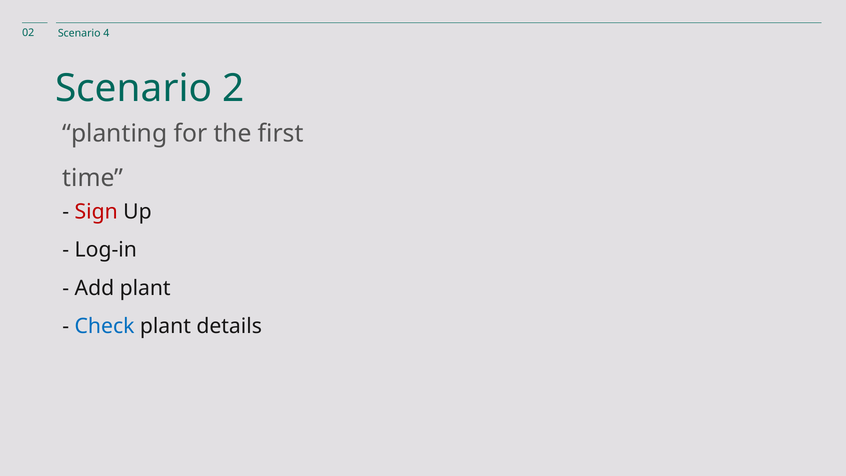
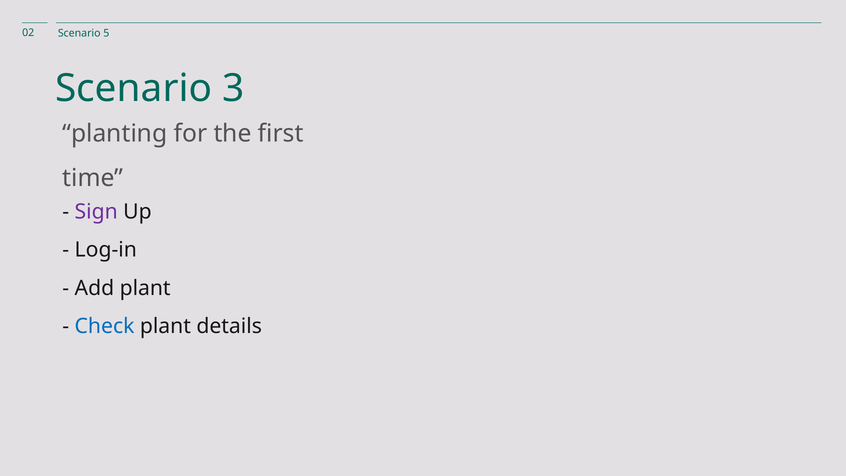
4: 4 -> 5 (106, 33)
2: 2 -> 3 (233, 88)
Sign colour: red -> purple (96, 212)
